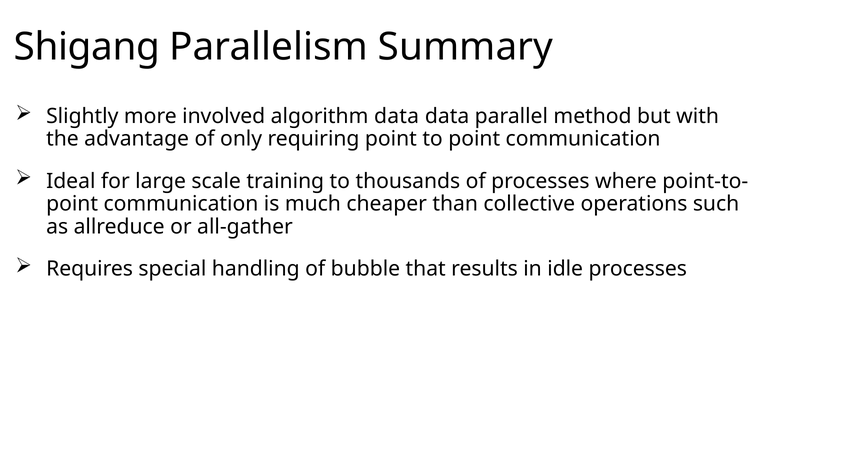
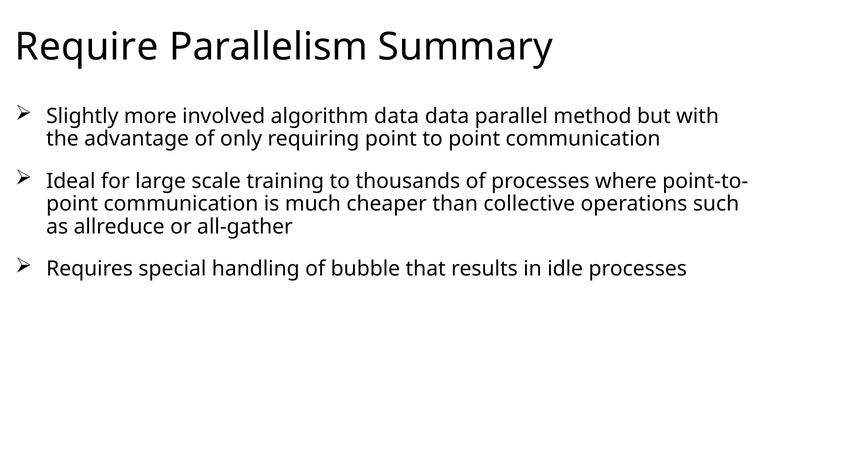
Shigang: Shigang -> Require (87, 47)
